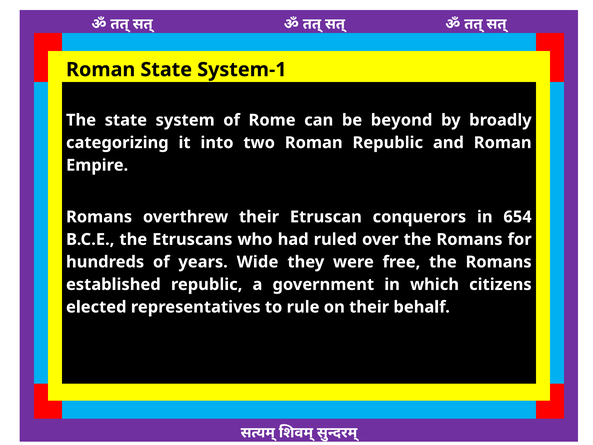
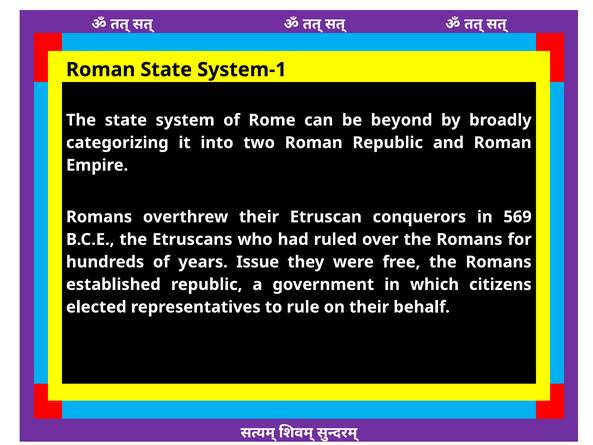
654: 654 -> 569 (518, 217)
Wide: Wide -> Issue (258, 262)
